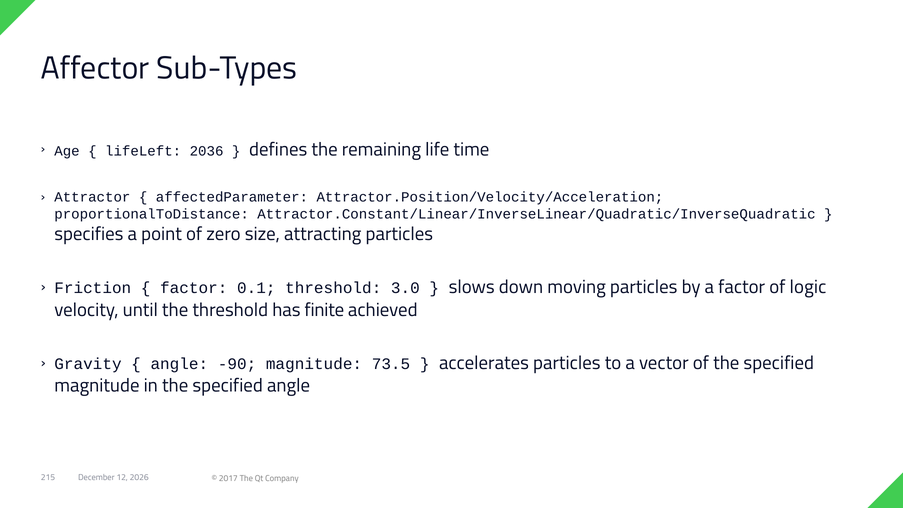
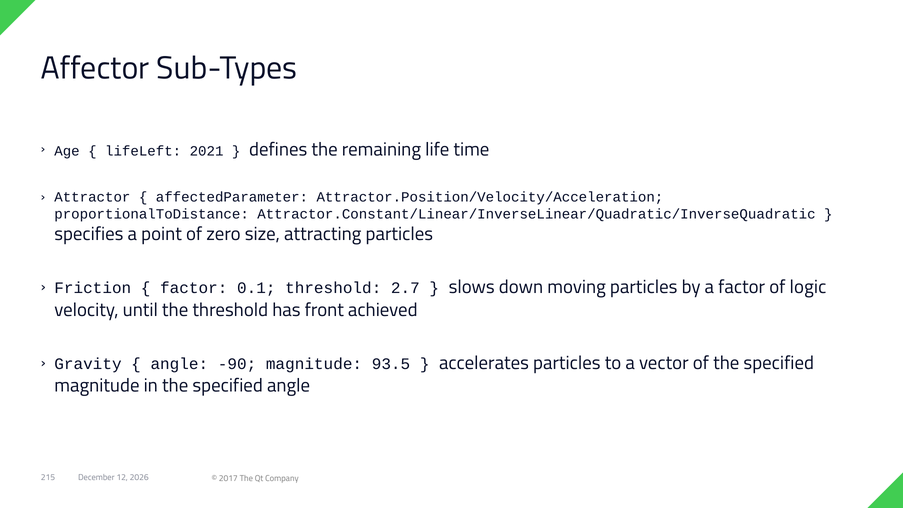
2036: 2036 -> 2021 (207, 151)
3.0: 3.0 -> 2.7 (405, 288)
finite: finite -> front (324, 310)
73.5: 73.5 -> 93.5 (391, 364)
